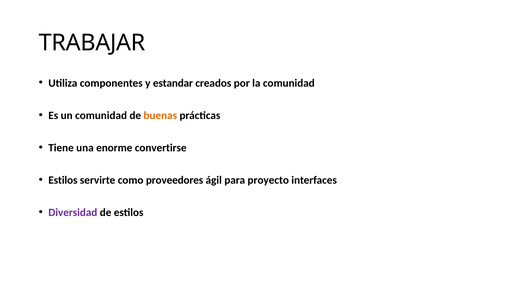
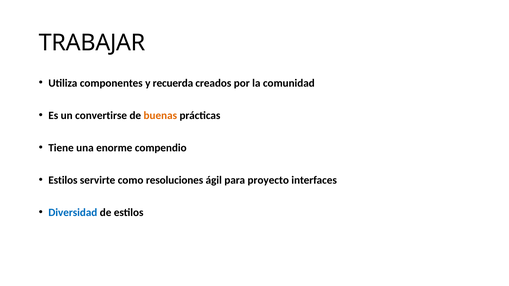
estandar: estandar -> recuerda (173, 83)
un comunidad: comunidad -> convertirse (101, 115)
convertirse: convertirse -> compendio (161, 148)
proveedores: proveedores -> resoluciones (175, 180)
Diversidad colour: purple -> blue (73, 213)
